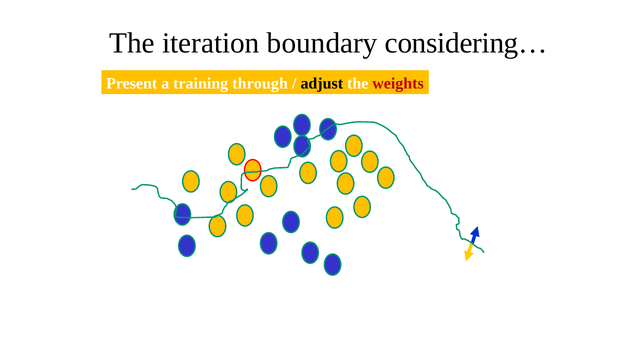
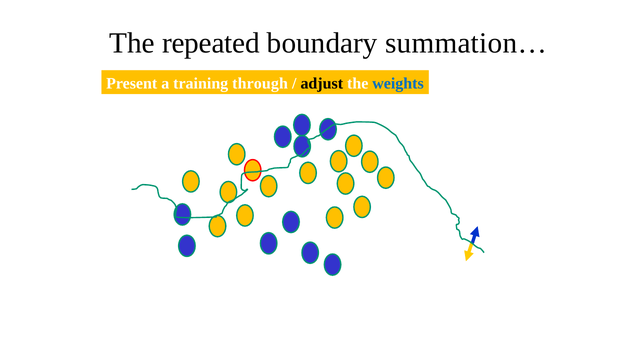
iteration: iteration -> repeated (211, 43)
considering…: considering… -> summation… (466, 43)
weights colour: red -> blue (398, 83)
